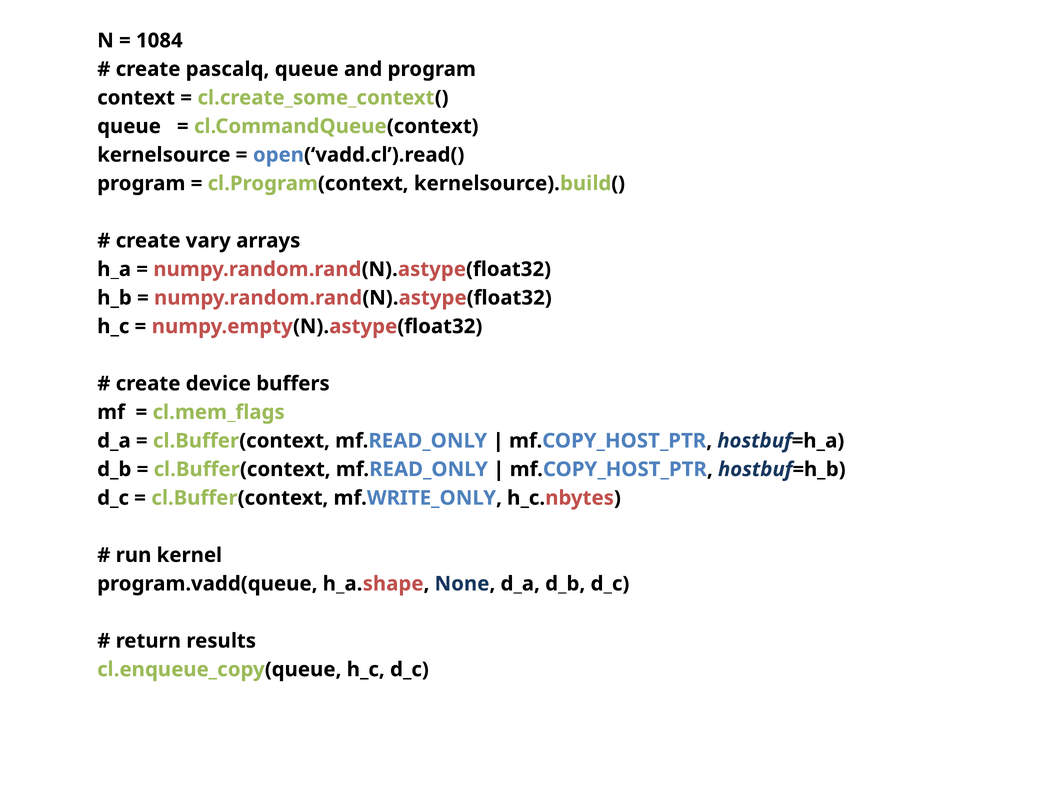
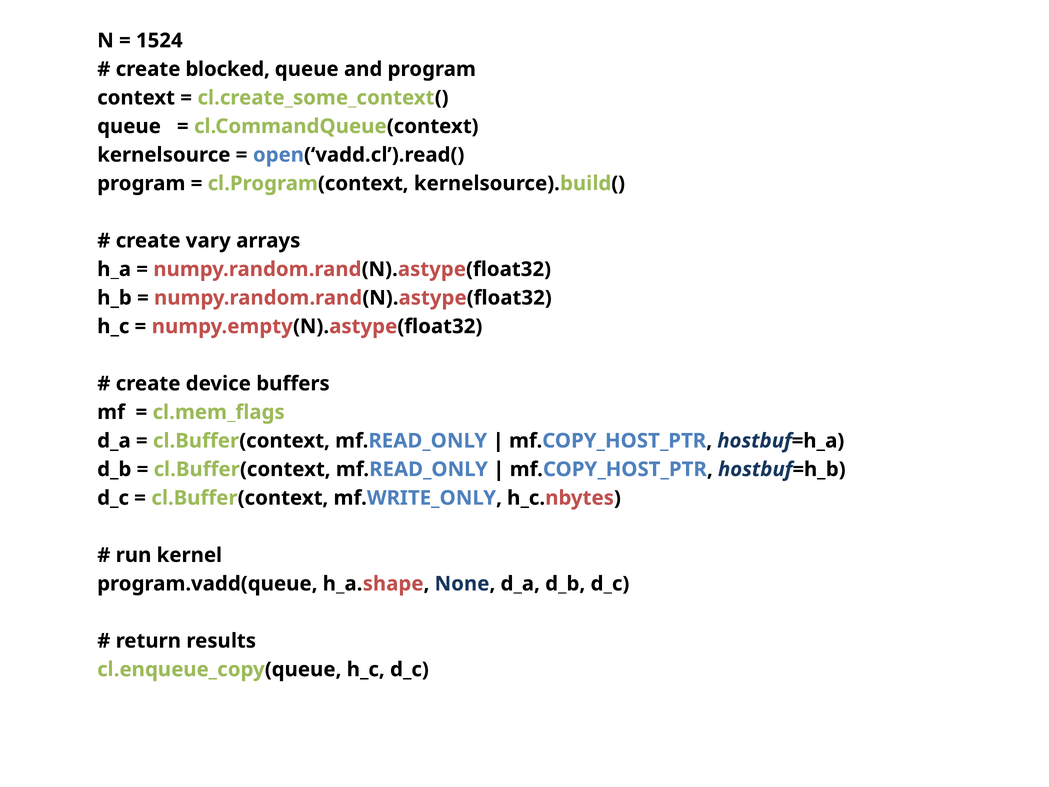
1084: 1084 -> 1524 (159, 41)
pascalq: pascalq -> blocked (228, 69)
